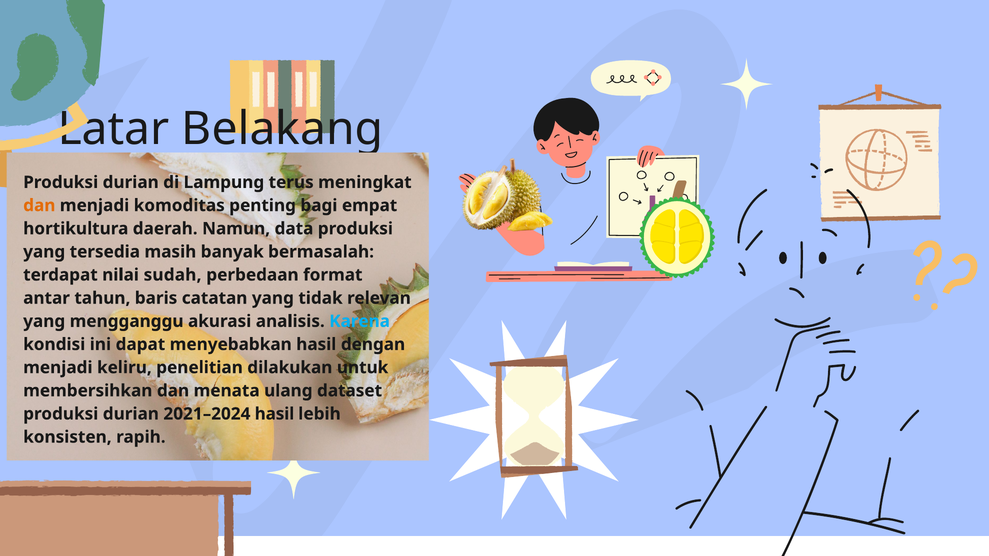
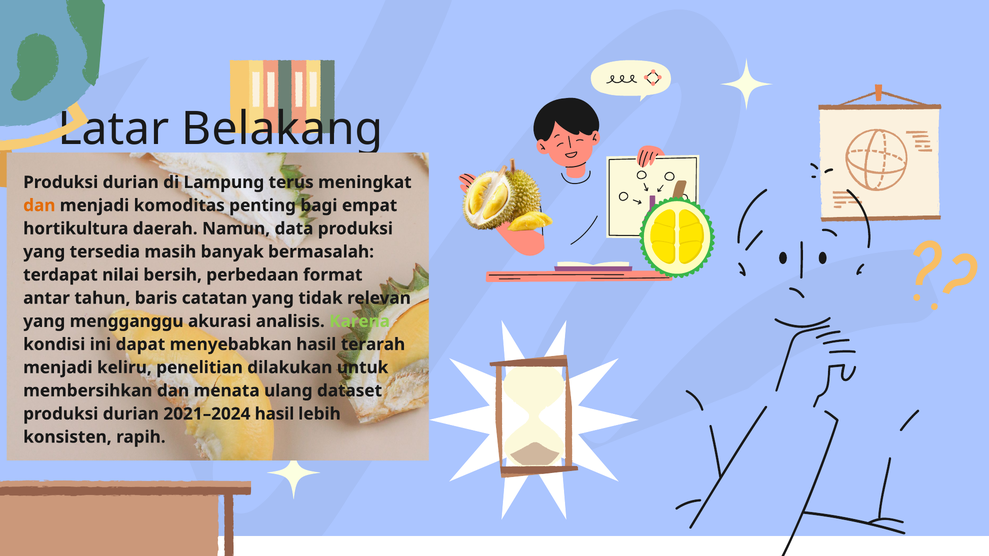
sudah: sudah -> bersih (173, 275)
Karena colour: light blue -> light green (360, 321)
dengan: dengan -> terarah (373, 345)
